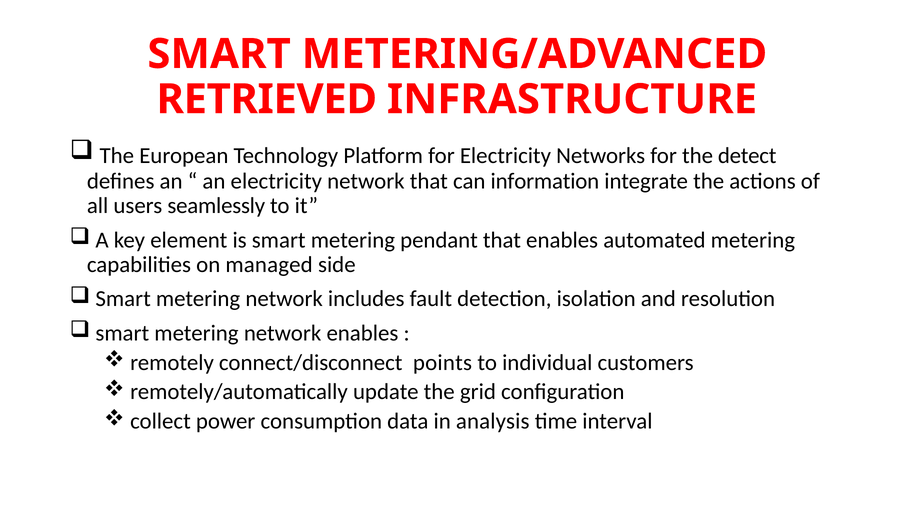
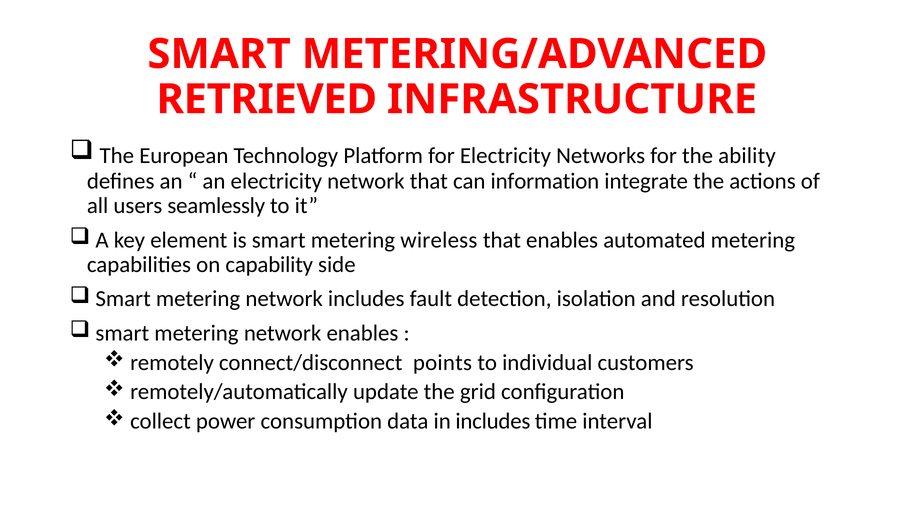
detect: detect -> ability (747, 156)
pendant: pendant -> wireless (439, 240)
managed: managed -> capability (269, 265)
in analysis: analysis -> includes (493, 422)
